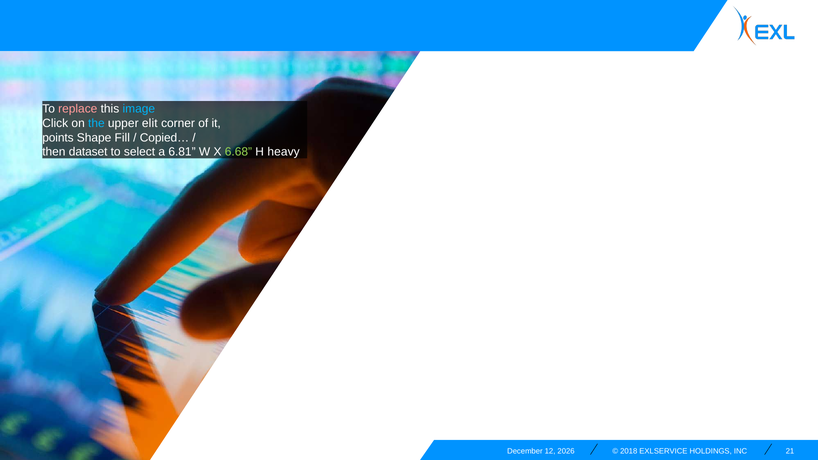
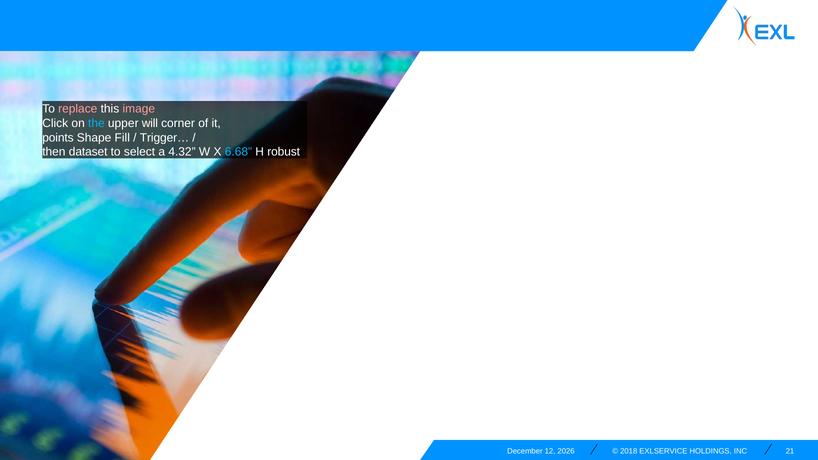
image colour: light blue -> pink (139, 109)
elit: elit -> will (150, 123)
Copied…: Copied… -> Trigger… (164, 138)
6.81: 6.81 -> 4.32 (182, 152)
6.68 colour: light green -> light blue (238, 152)
heavy: heavy -> robust (284, 152)
